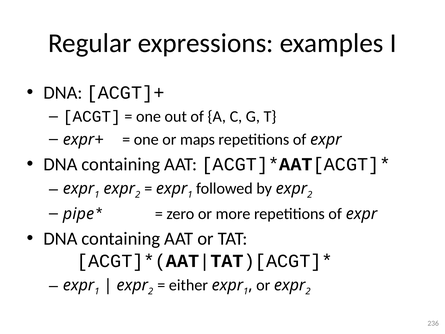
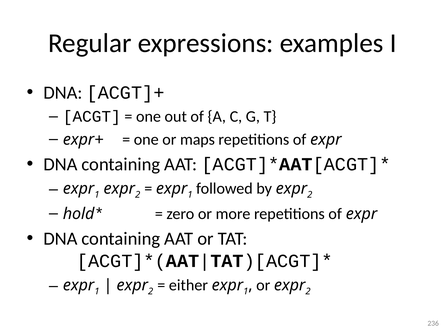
pipe: pipe -> hold (79, 214)
